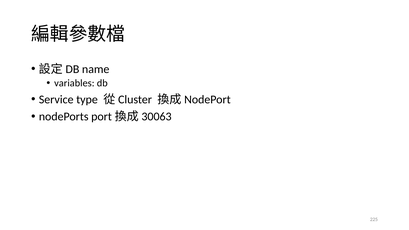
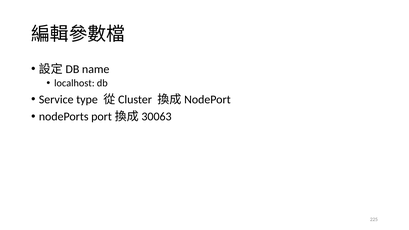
variables: variables -> localhost (74, 83)
